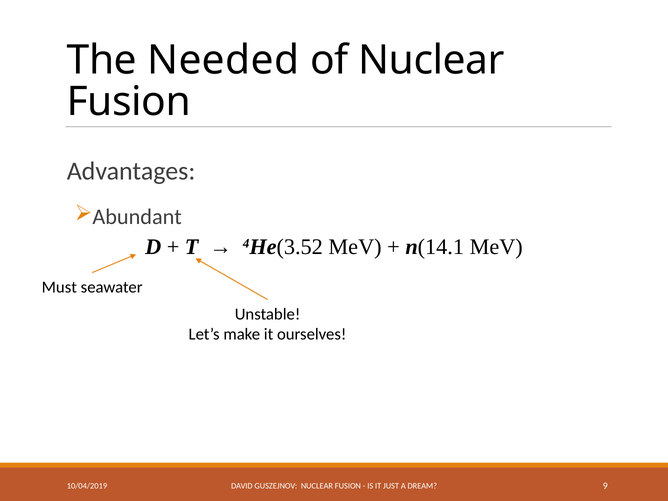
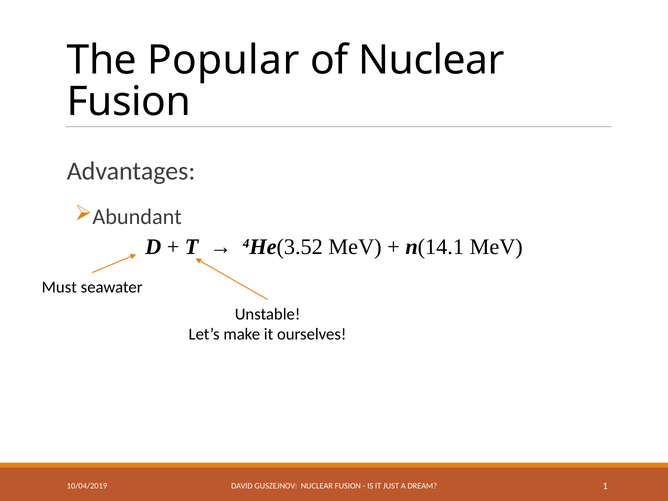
Needed: Needed -> Popular (223, 60)
9: 9 -> 1 (605, 486)
